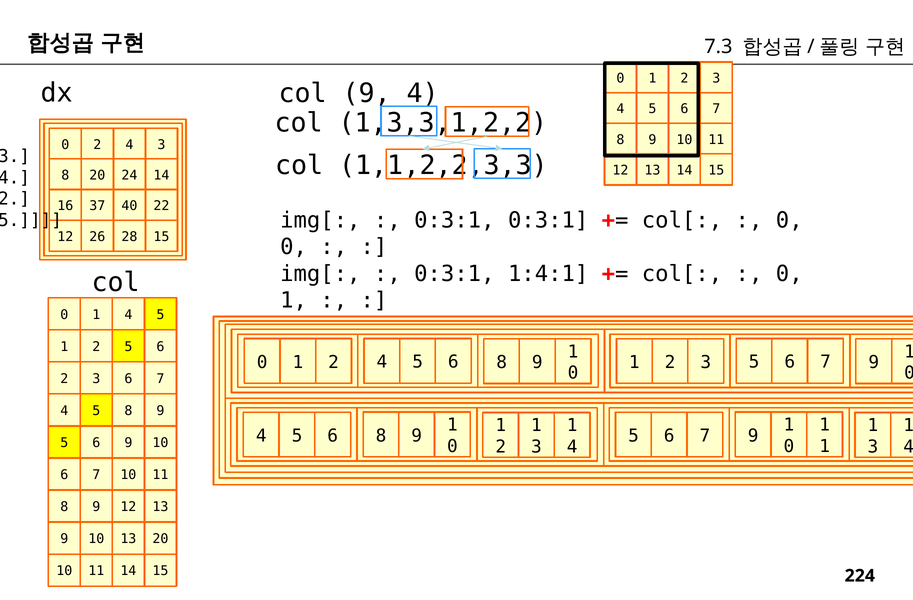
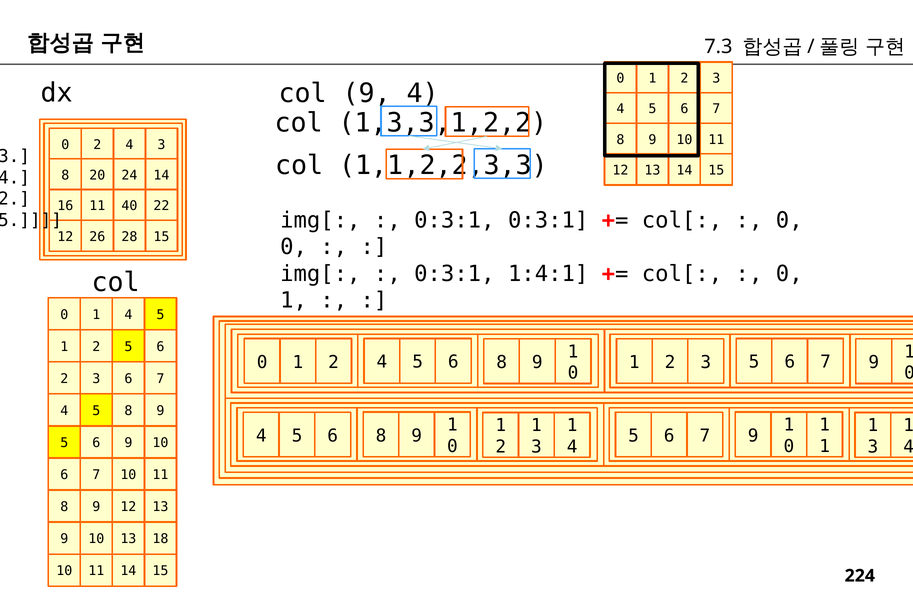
16 37: 37 -> 11 (97, 206)
13 20: 20 -> 18 (160, 539)
